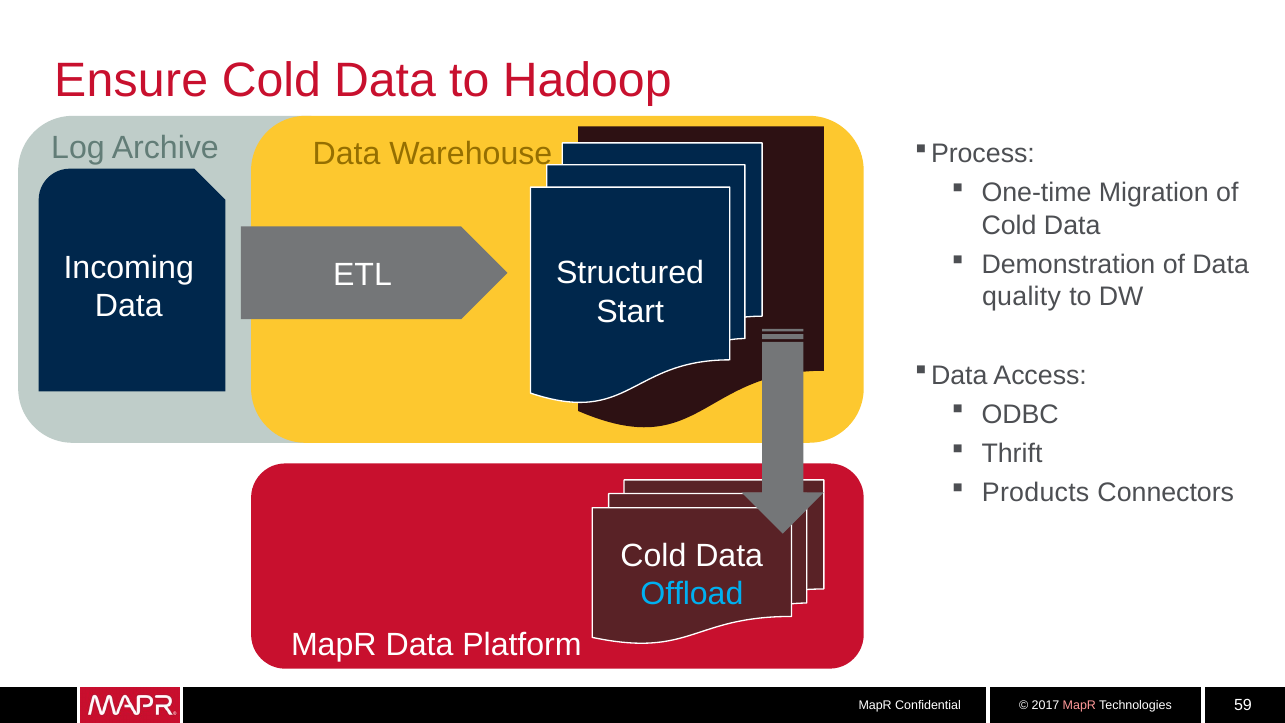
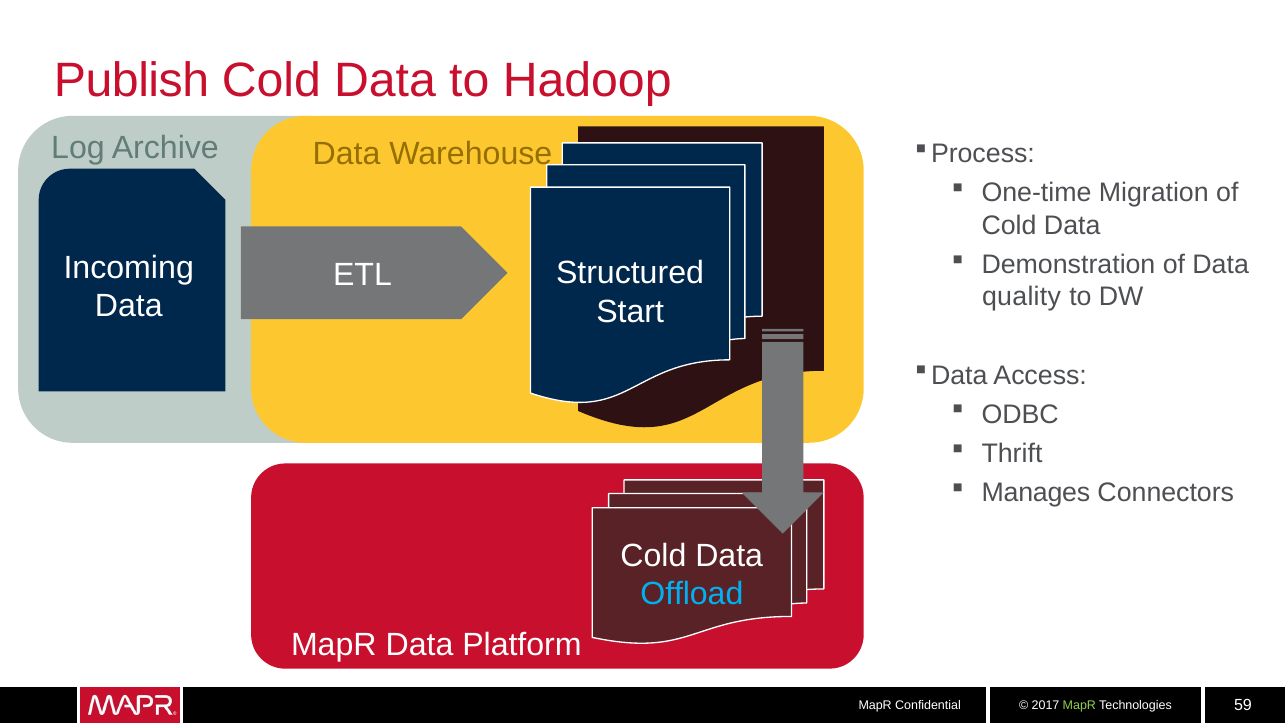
Ensure: Ensure -> Publish (132, 81)
Products: Products -> Manages (1036, 493)
MapR colour: pink -> light green (1079, 705)
